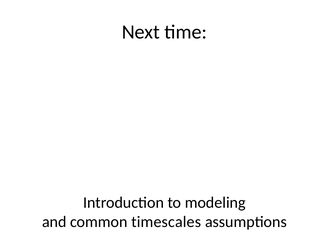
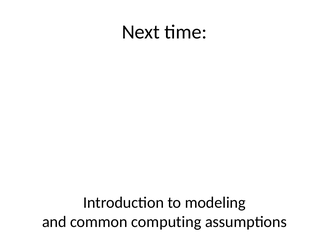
timescales: timescales -> computing (166, 222)
